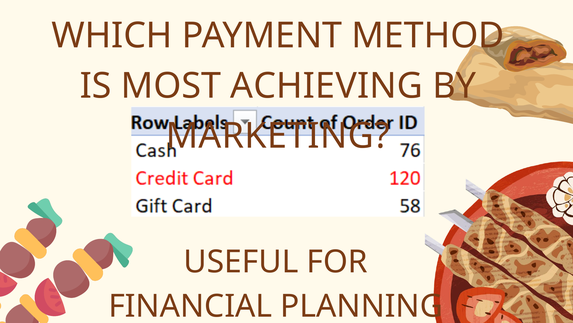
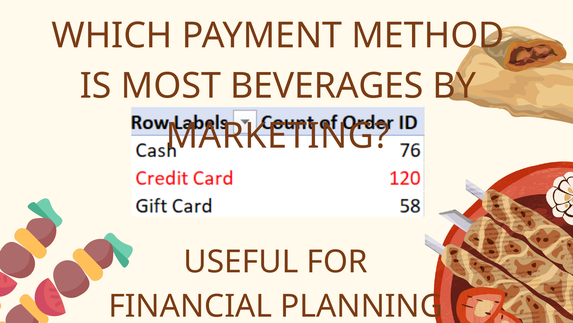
ACHIEVING: ACHIEVING -> BEVERAGES (327, 86)
